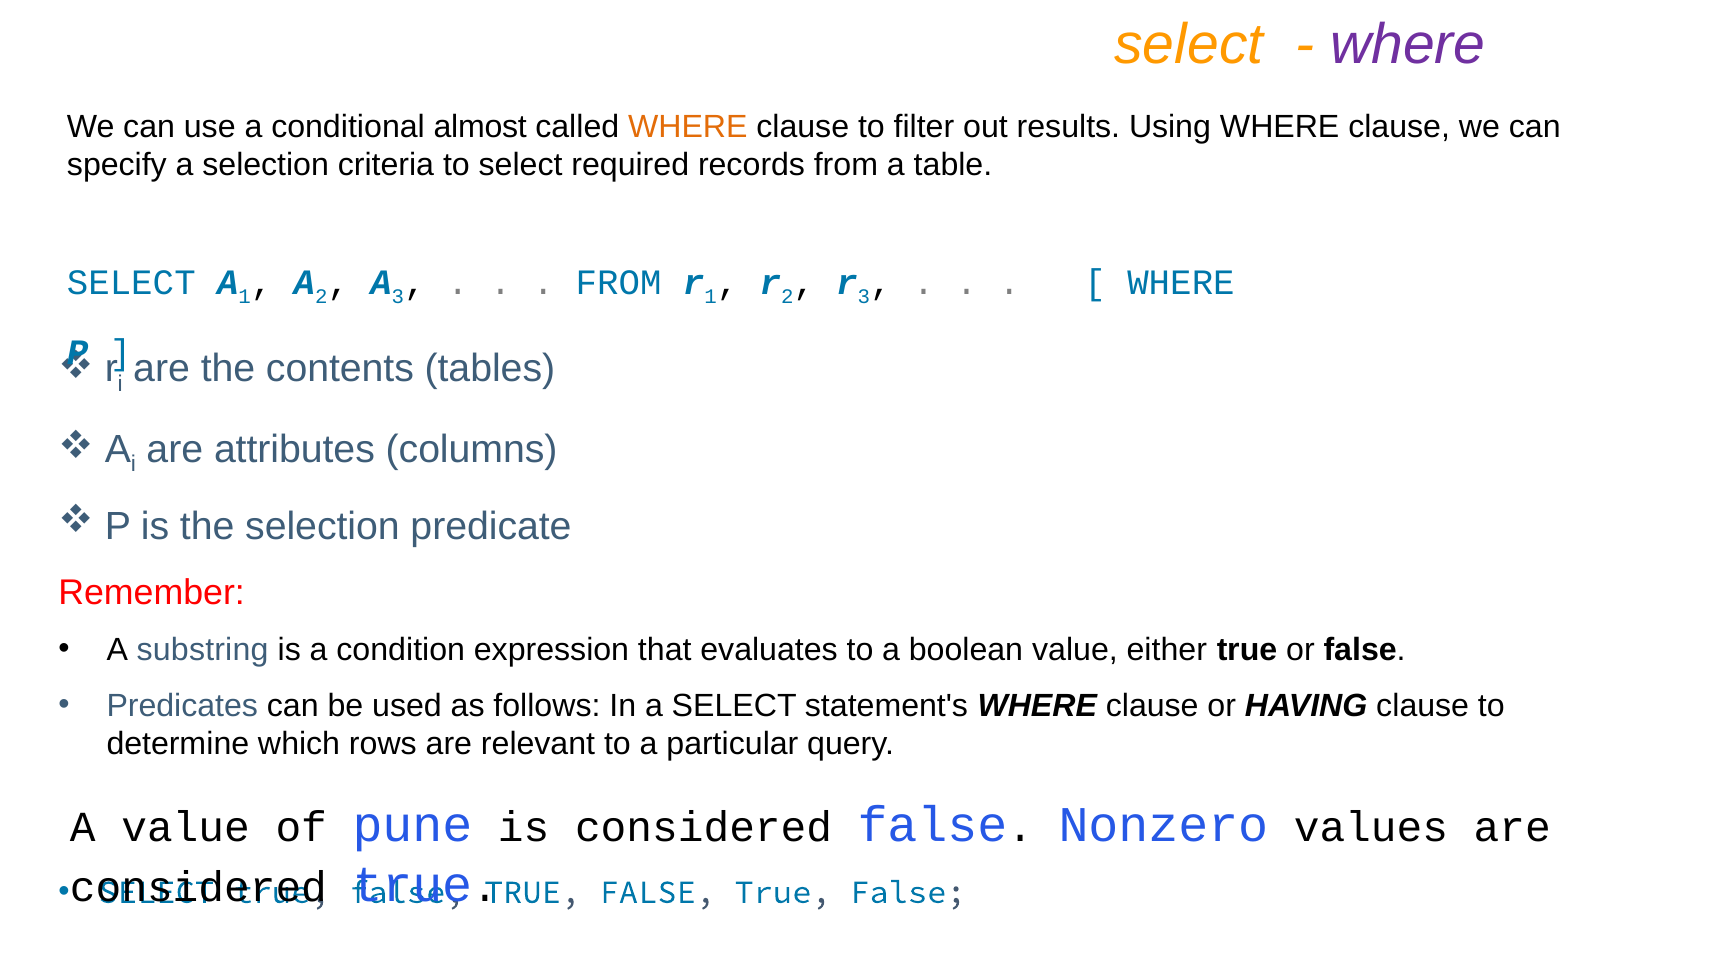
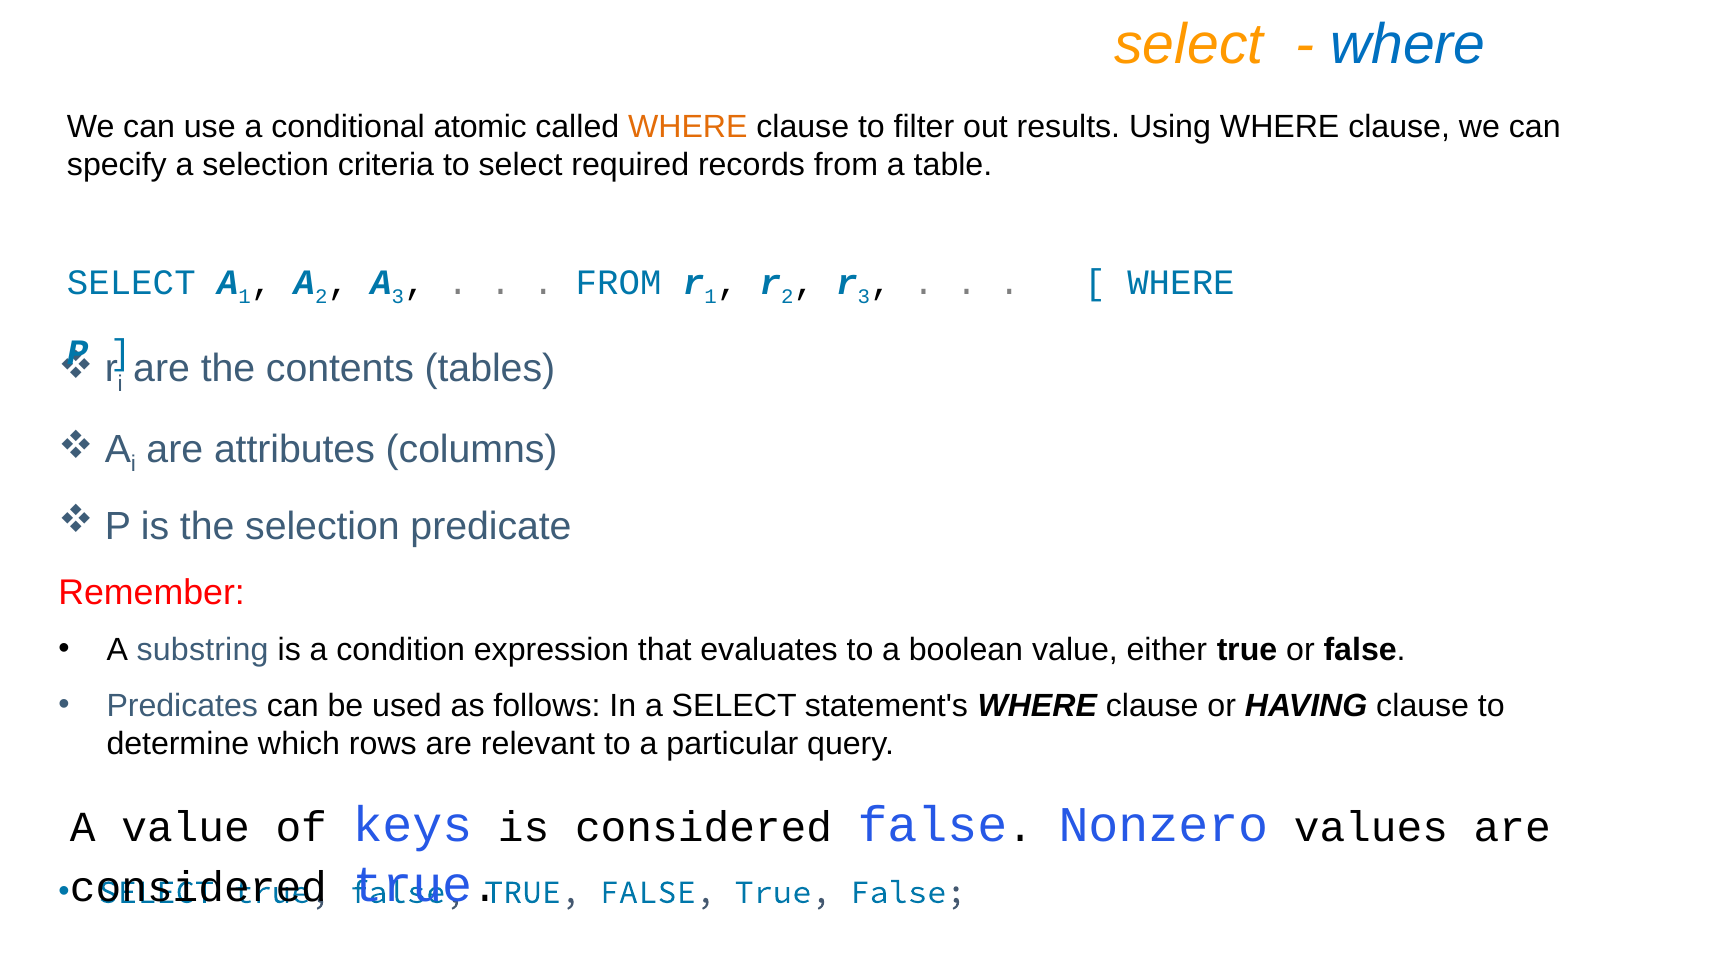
where colour: purple -> blue (1408, 45)
almost: almost -> atomic (480, 127)
pune: pune -> keys (412, 825)
